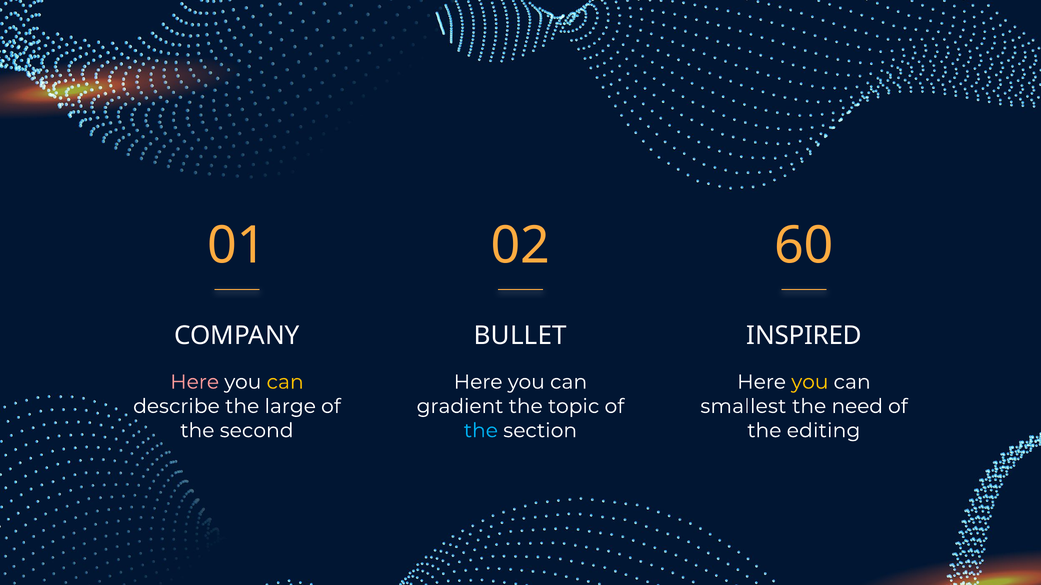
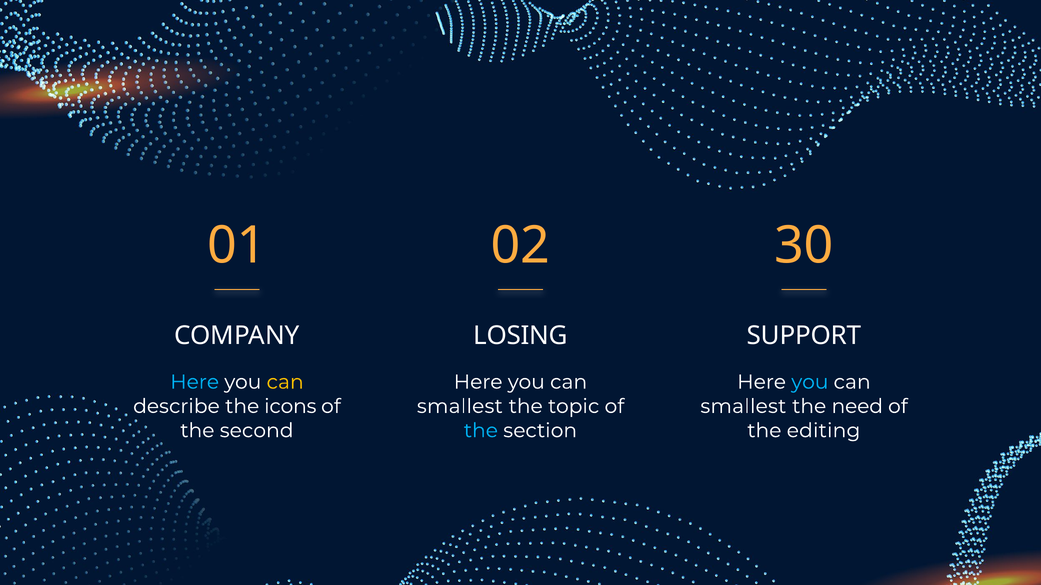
60: 60 -> 30 (804, 246)
BULLET: BULLET -> LOSING (521, 336)
INSPIRED: INSPIRED -> SUPPORT (804, 336)
Here colour: pink -> light blue (195, 382)
you colour: yellow -> light blue (810, 382)
large: large -> icons (290, 407)
gradient: gradient -> smallest (460, 407)
